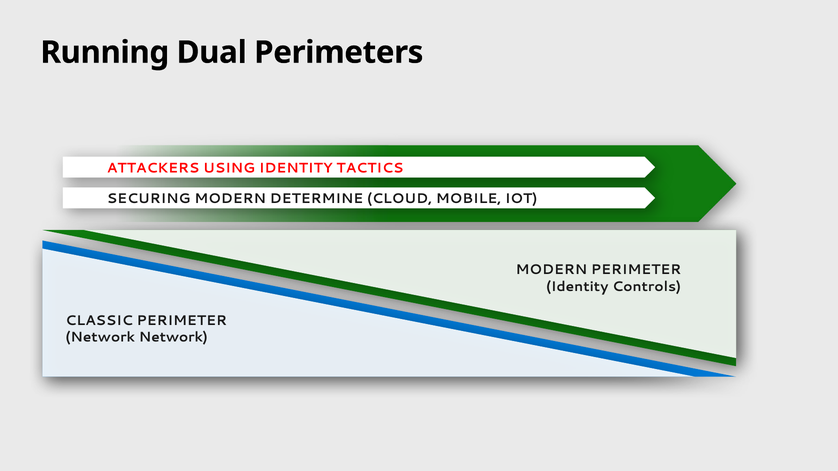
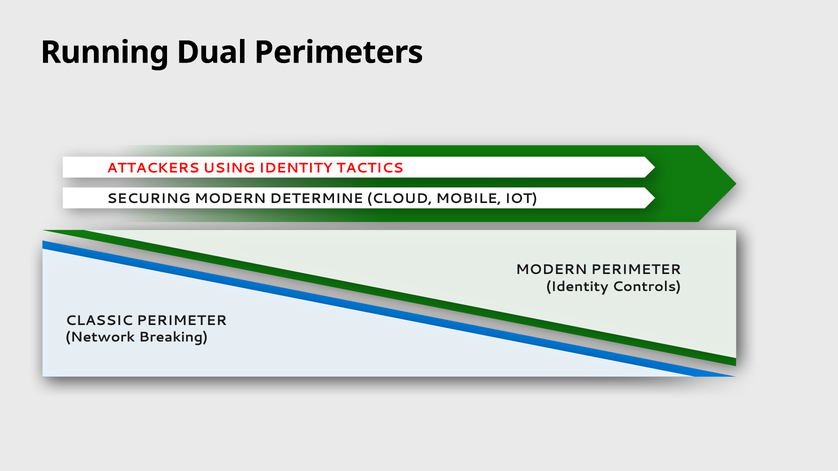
Network Network: Network -> Breaking (173, 337)
